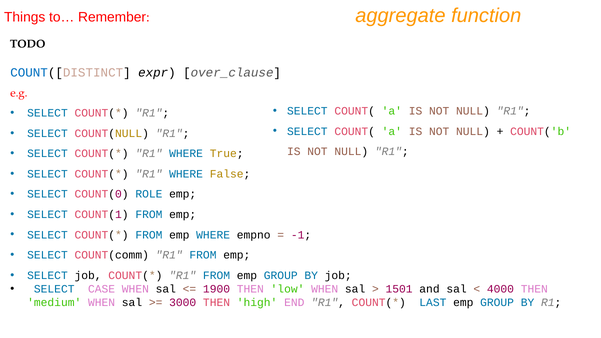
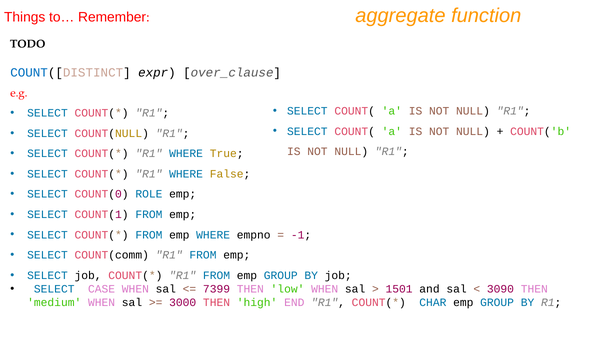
1900: 1900 -> 7399 (217, 289)
4000: 4000 -> 3090 (500, 289)
LAST: LAST -> CHAR (433, 302)
